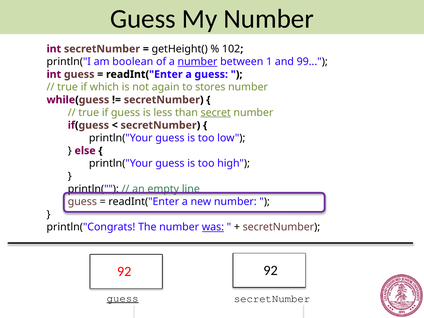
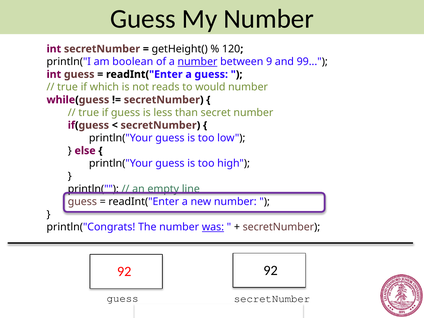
102: 102 -> 120 (231, 49)
1: 1 -> 9 (269, 62)
again: again -> reads (166, 87)
stores: stores -> would (210, 87)
secret underline: present -> none (216, 113)
guess underline: present -> none (123, 298)
